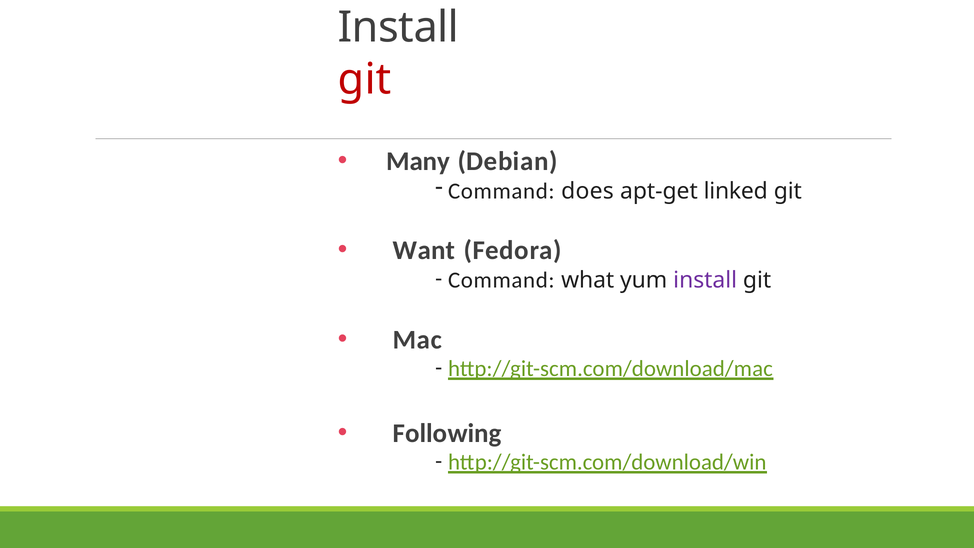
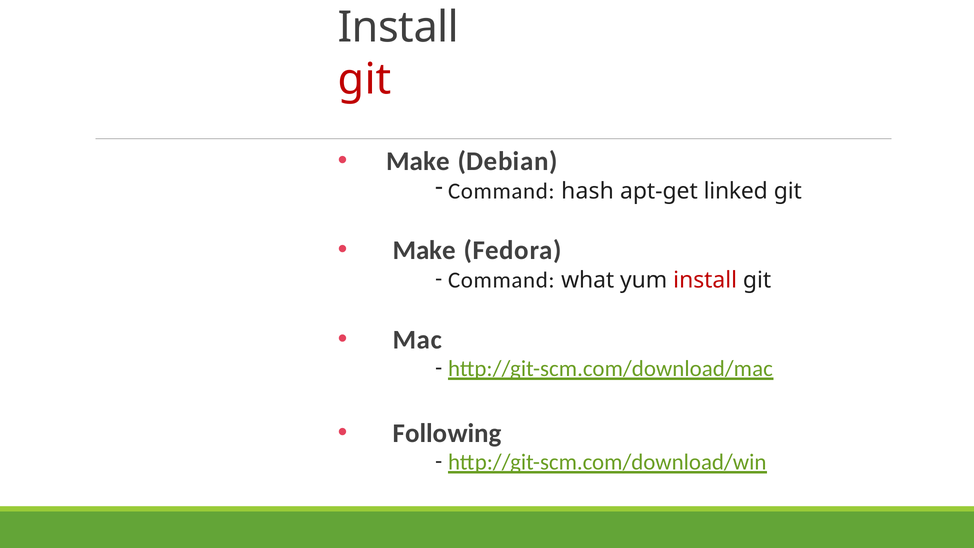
Many: Many -> Make (418, 161)
does: does -> hash (588, 191)
Want: Want -> Make (424, 251)
install colour: purple -> red (705, 280)
